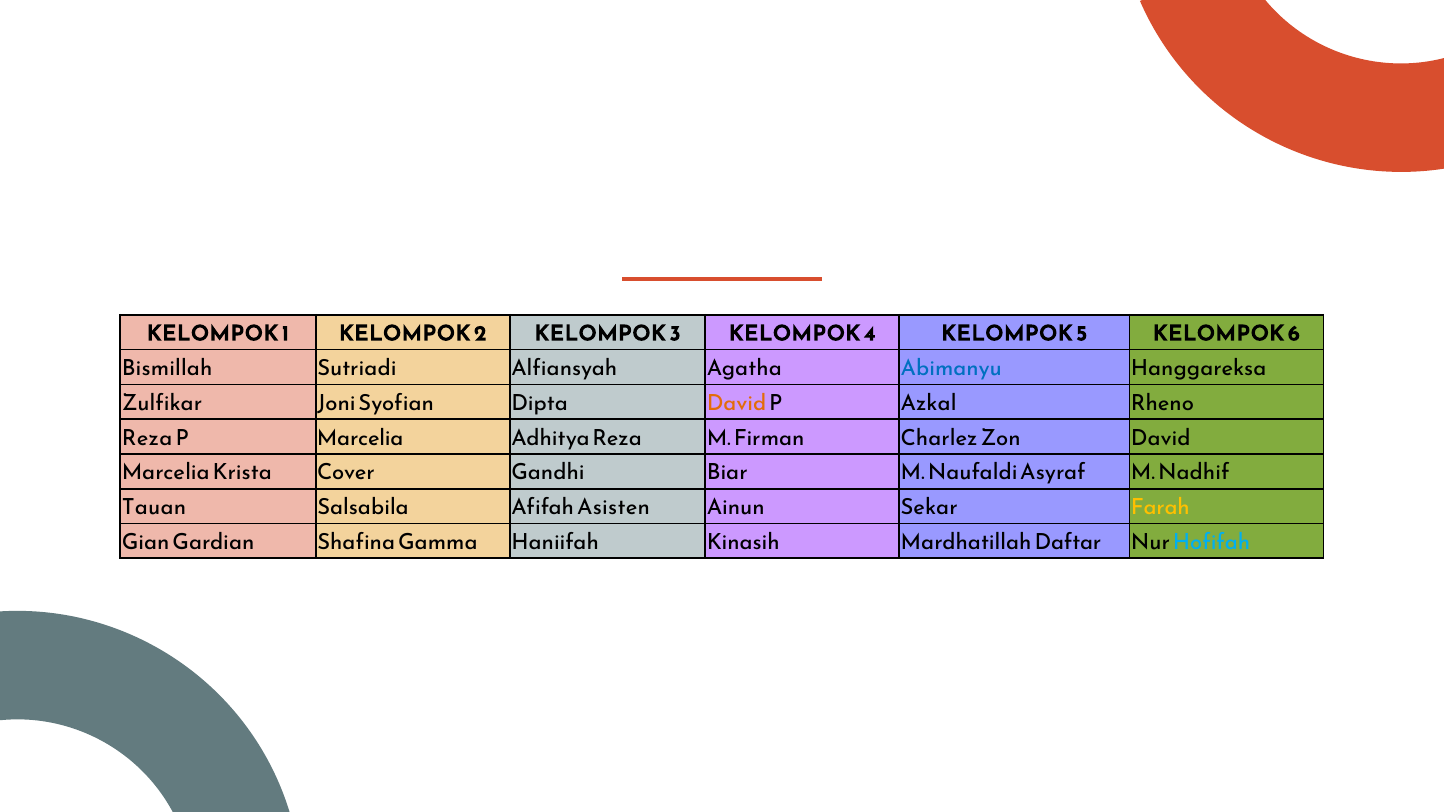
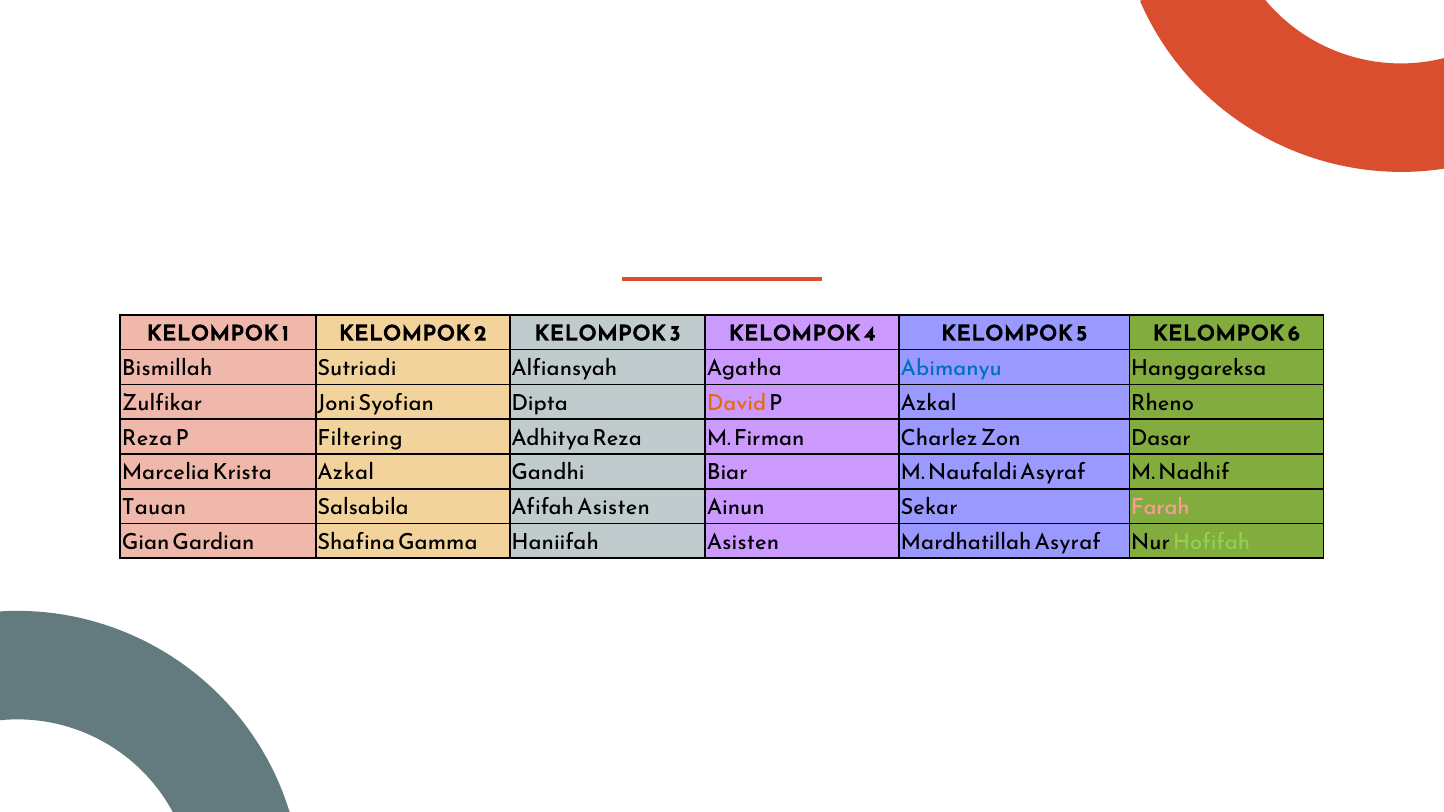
P Marcelia: Marcelia -> Filtering (360, 438)
Zon David: David -> Dasar (1161, 438)
Krista Cover: Cover -> Azkal (346, 473)
Farah colour: yellow -> pink (1160, 508)
Haniifah Kinasih: Kinasih -> Asisten (743, 542)
Mardhatillah Daftar: Daftar -> Asyraf (1068, 542)
Hofifah colour: light blue -> light green (1212, 542)
